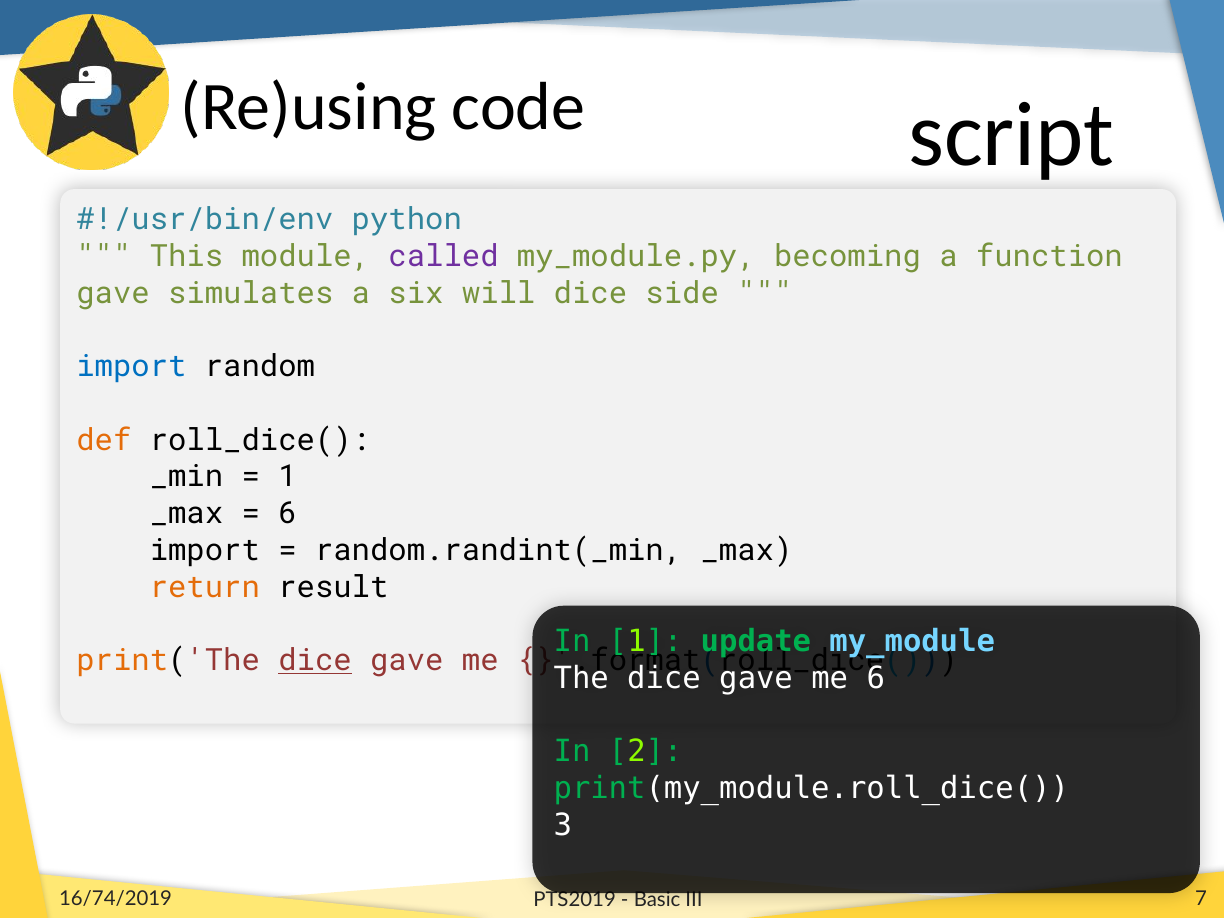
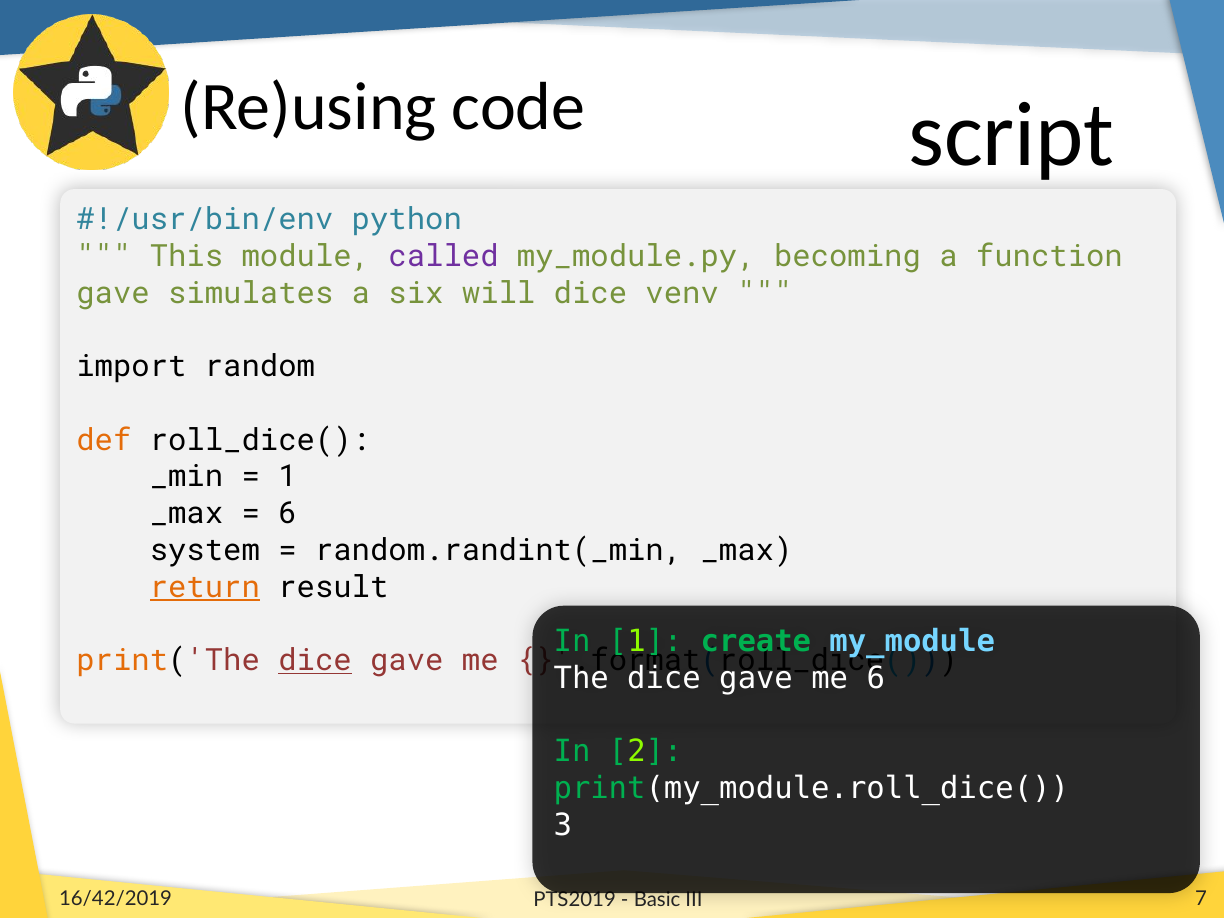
side: side -> venv (682, 293)
import colour: blue -> black (131, 367)
import: import -> system (205, 550)
return underline: none -> present (205, 587)
update: update -> create (756, 641)
16/74/2019: 16/74/2019 -> 16/42/2019 (116, 899)
